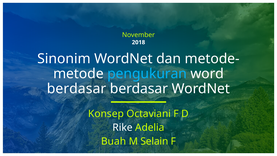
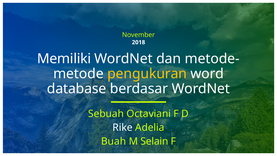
Sinonim: Sinonim -> Memiliki (64, 59)
pengukuran colour: light blue -> yellow (147, 74)
berdasar: berdasar -> database (77, 89)
Konsep: Konsep -> Sebuah (106, 114)
